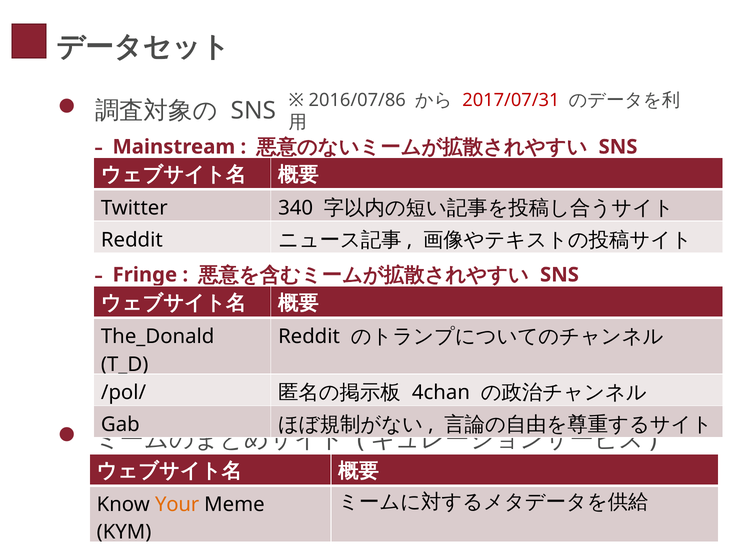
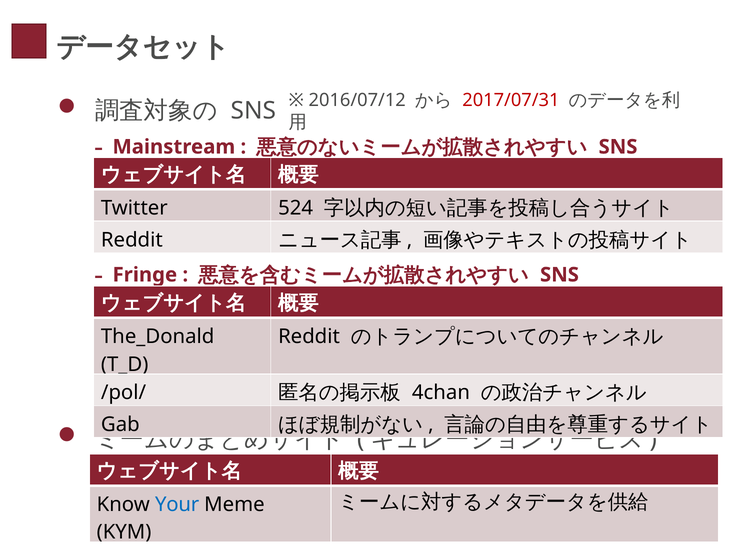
2016/07/86: 2016/07/86 -> 2016/07/12 (357, 100)
340: 340 -> 524 (296, 208)
Your colour: orange -> blue (177, 504)
